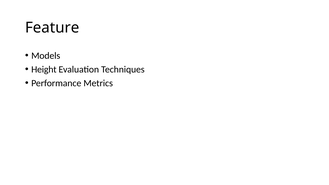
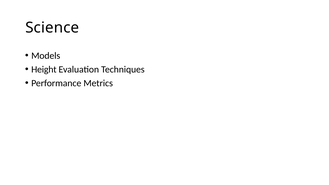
Feature: Feature -> Science (52, 28)
